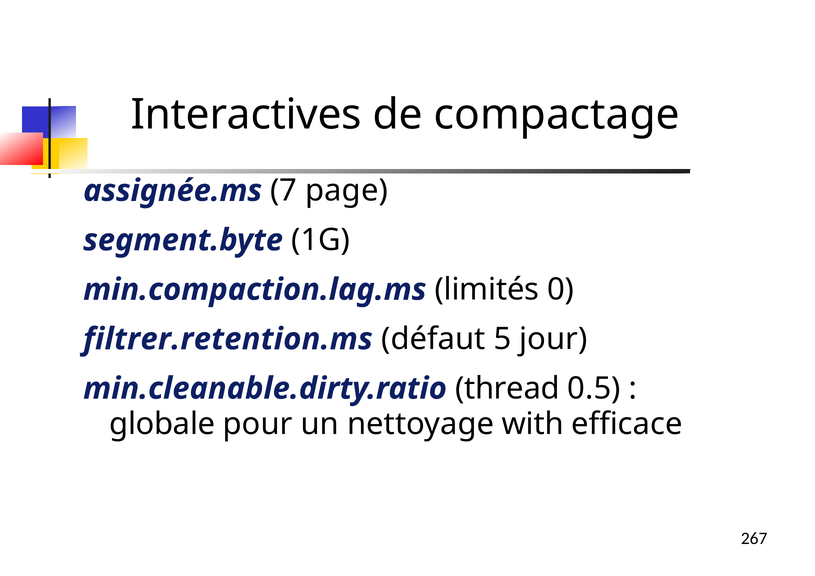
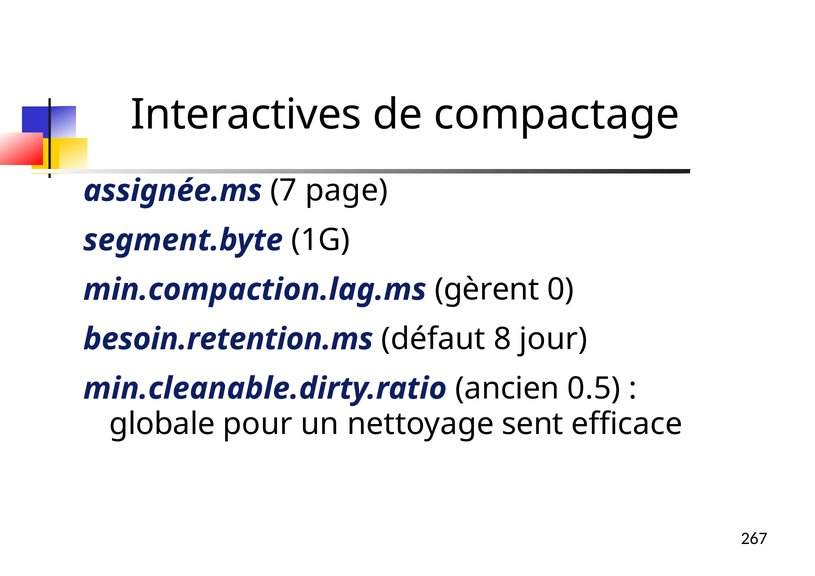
limités: limités -> gèrent (487, 290)
filtrer.retention.ms: filtrer.retention.ms -> besoin.retention.ms (228, 339)
5: 5 -> 8 (502, 339)
thread: thread -> ancien (507, 389)
with: with -> sent (533, 424)
